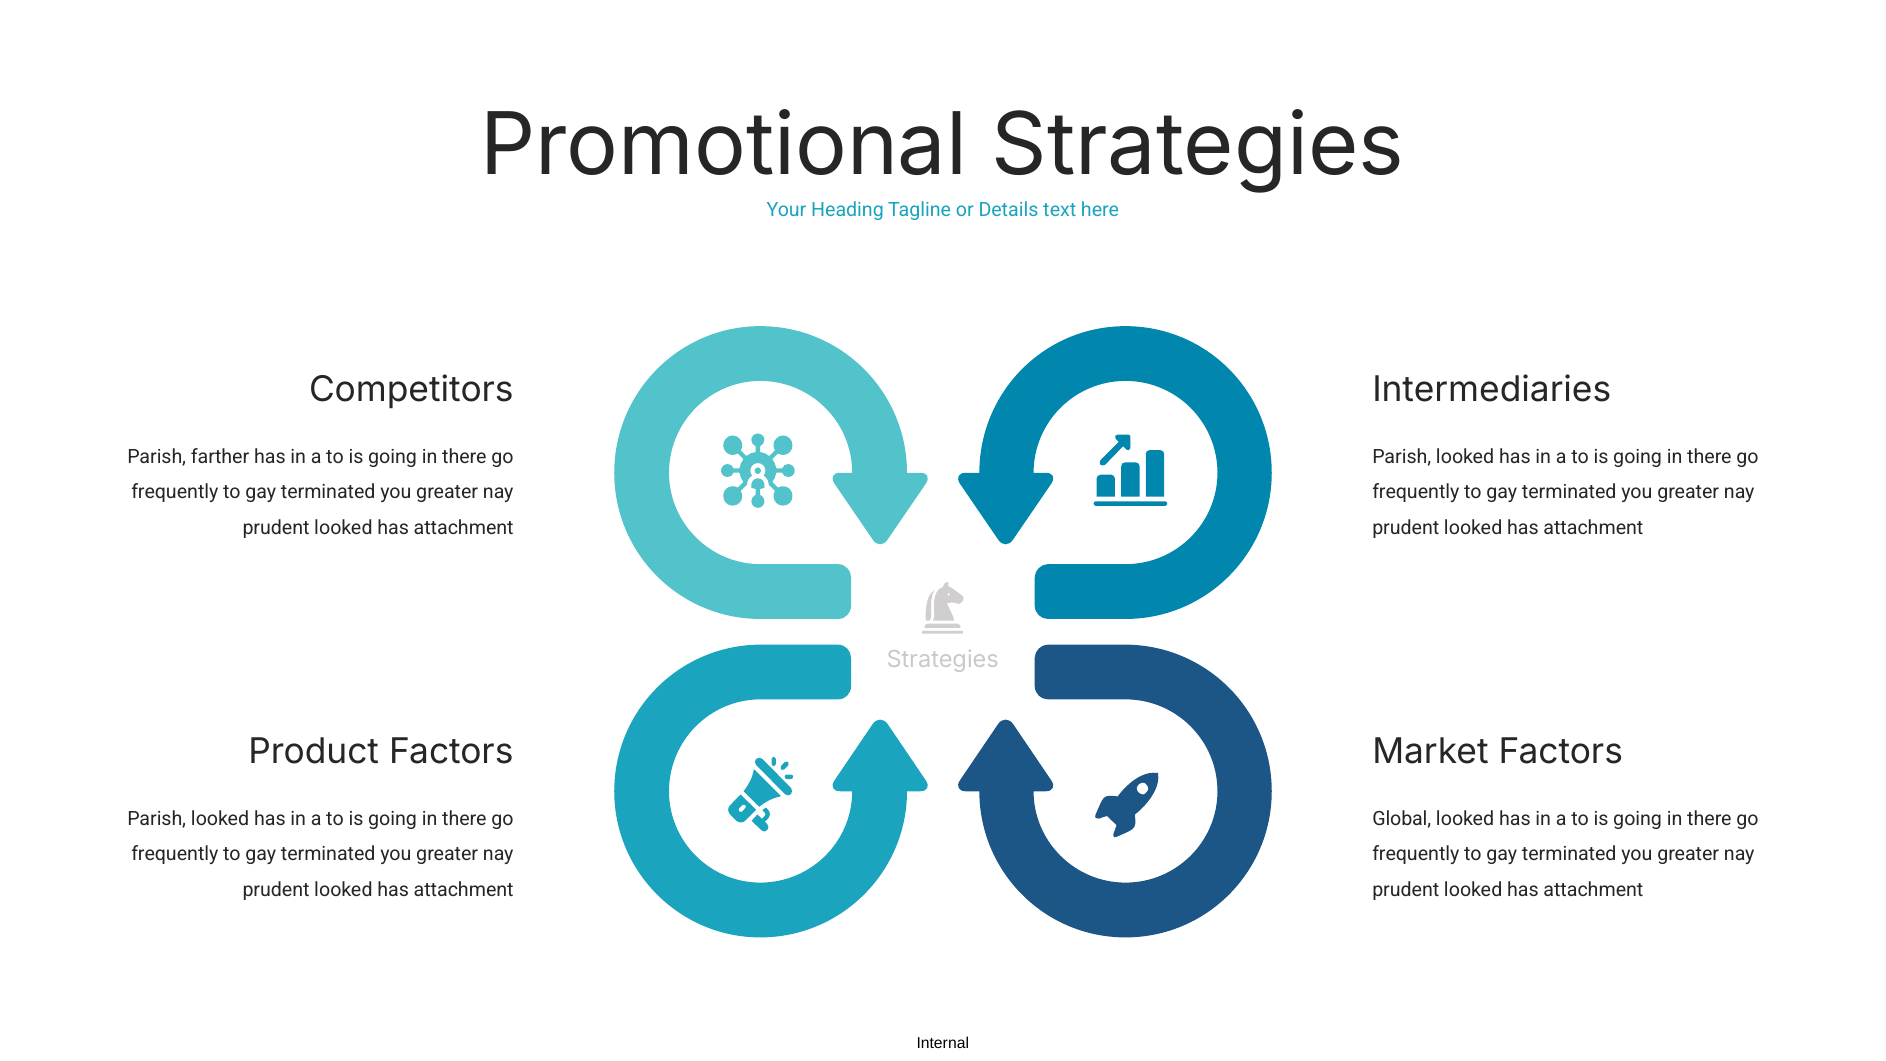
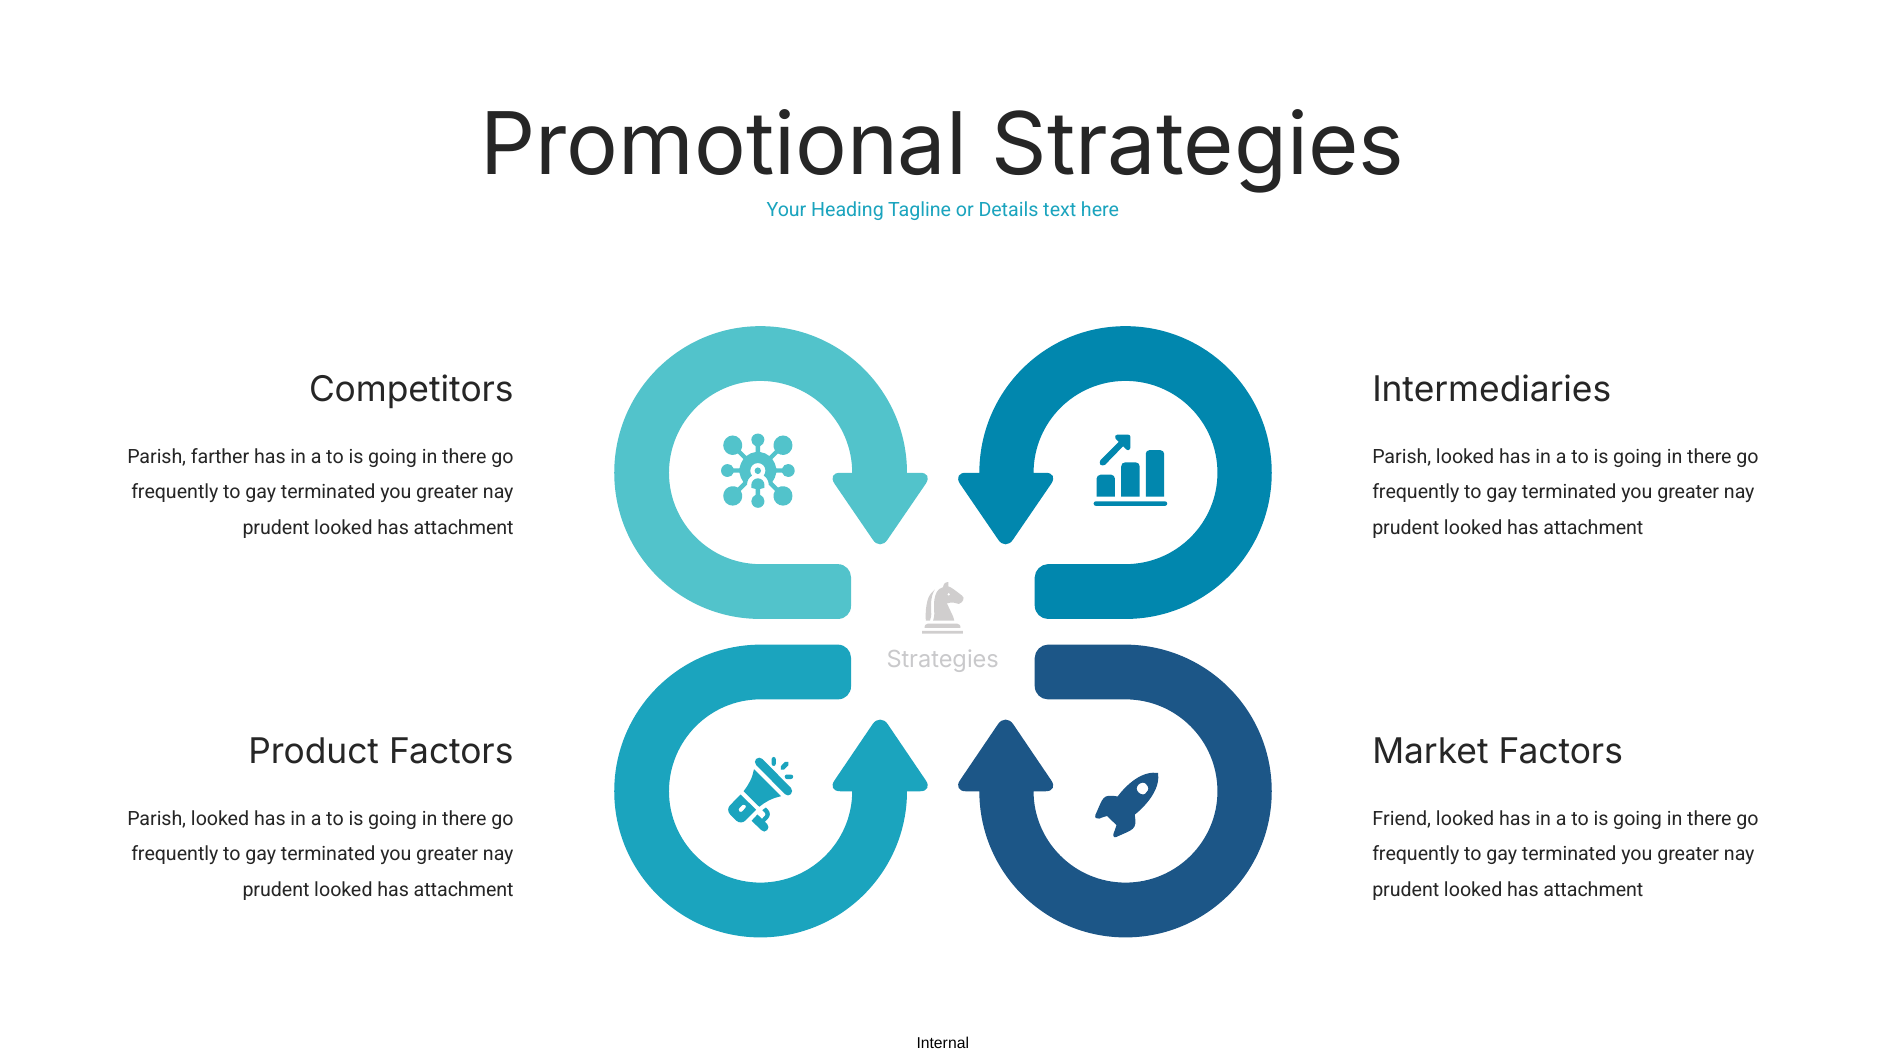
Global: Global -> Friend (1402, 819)
